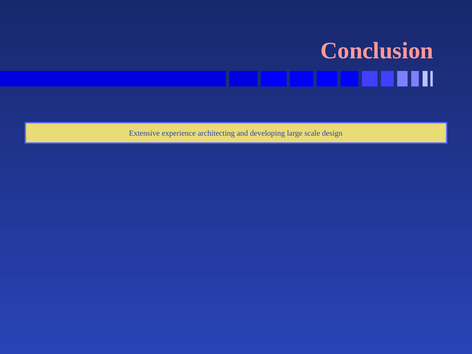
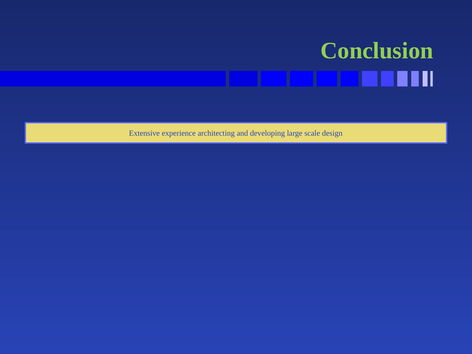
Conclusion colour: pink -> light green (377, 51)
